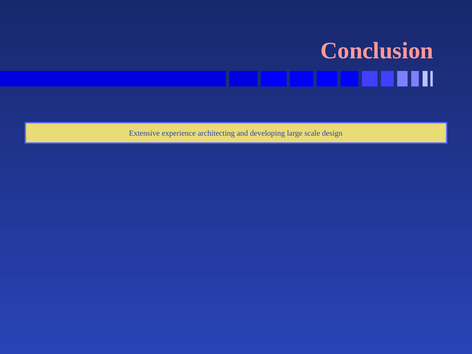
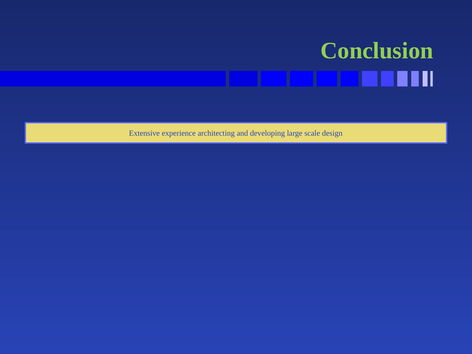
Conclusion colour: pink -> light green (377, 51)
